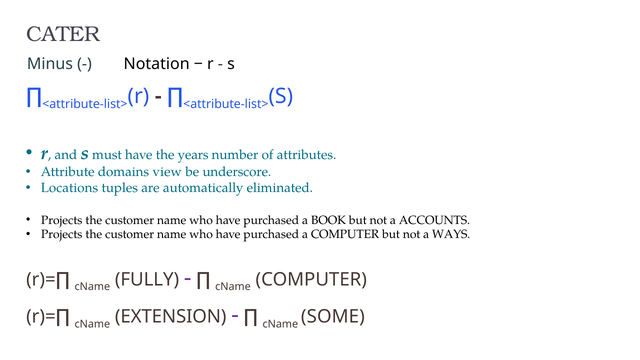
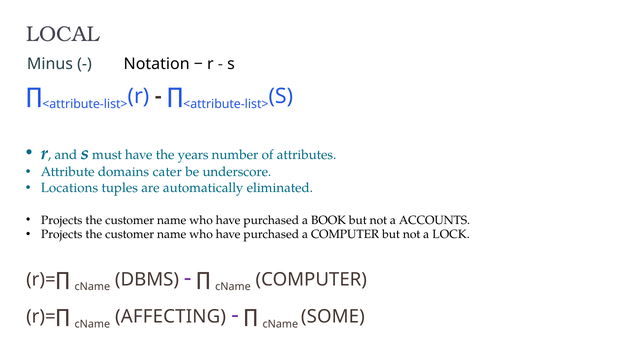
CATER: CATER -> LOCAL (63, 34)
view: view -> cater (167, 172)
WAYS: WAYS -> LOCK (451, 235)
FULLY: FULLY -> DBMS (147, 280)
EXTENSION: EXTENSION -> AFFECTING (171, 317)
